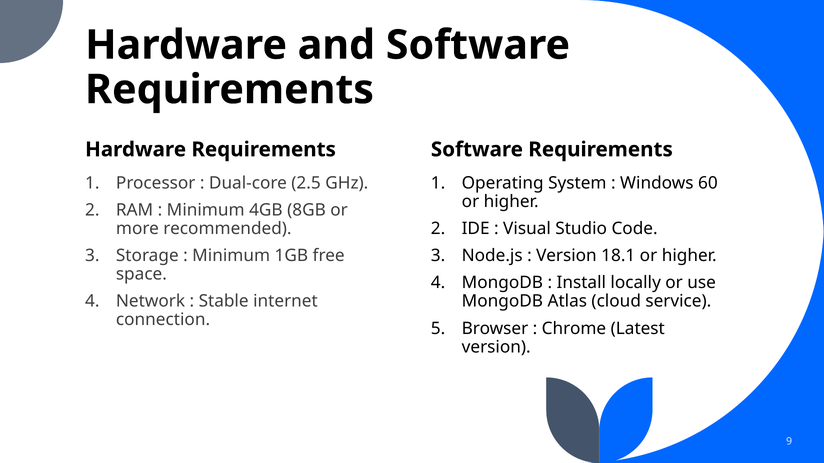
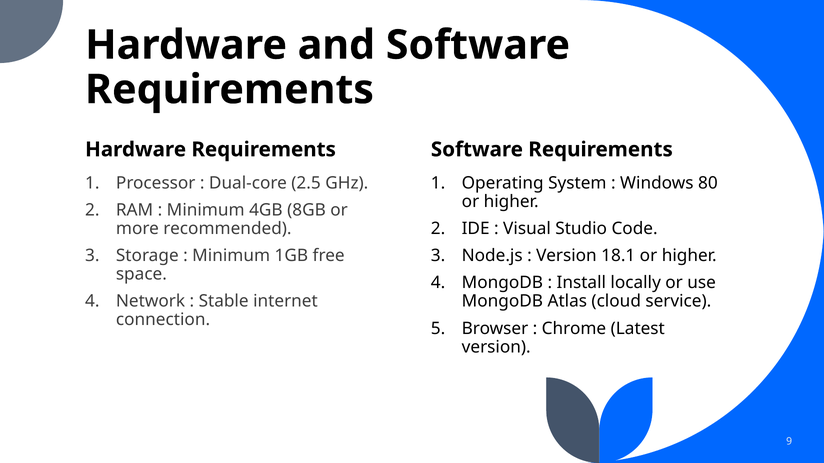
60: 60 -> 80 (708, 183)
